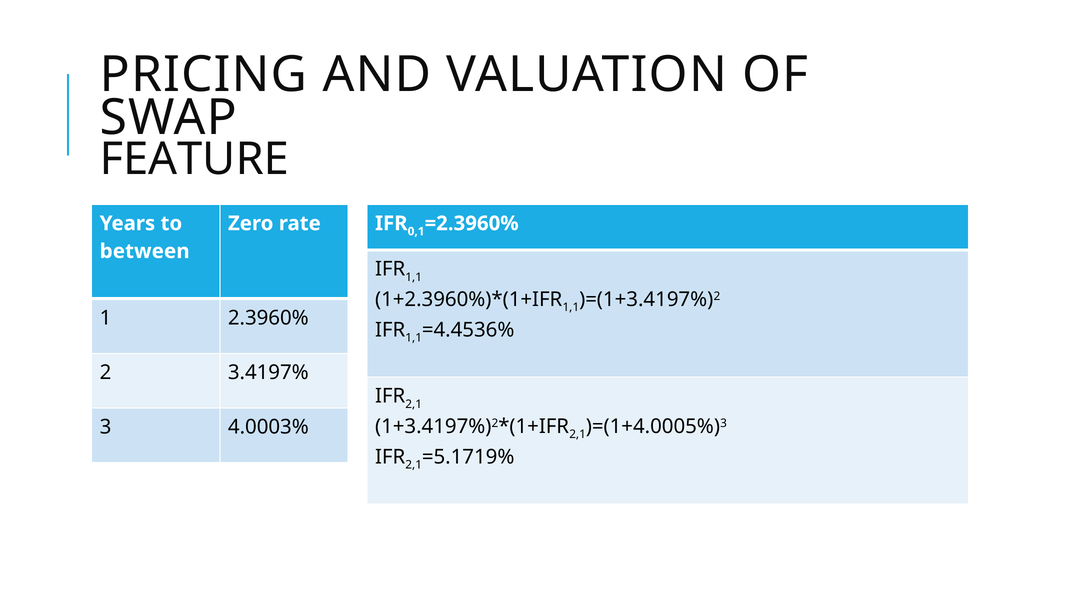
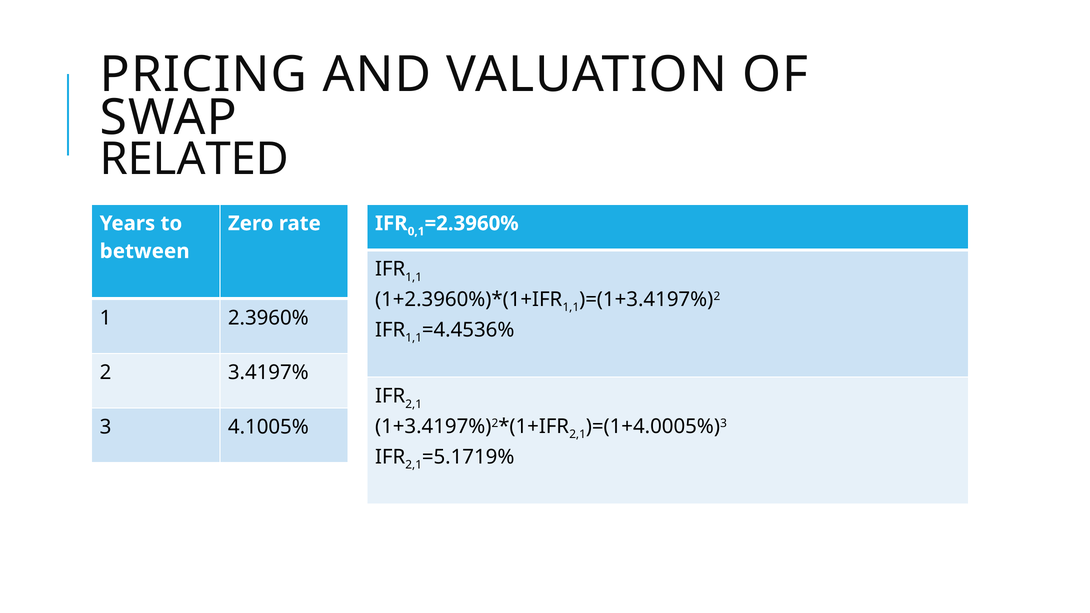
FEATURE: FEATURE -> RELATED (194, 159)
4.0003%: 4.0003% -> 4.1005% (268, 427)
